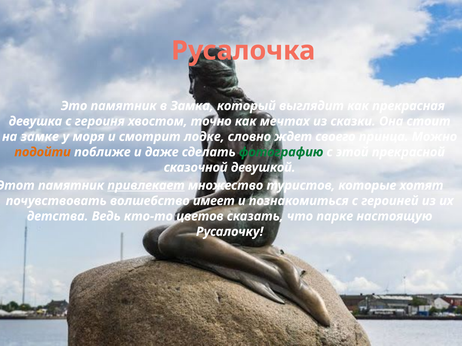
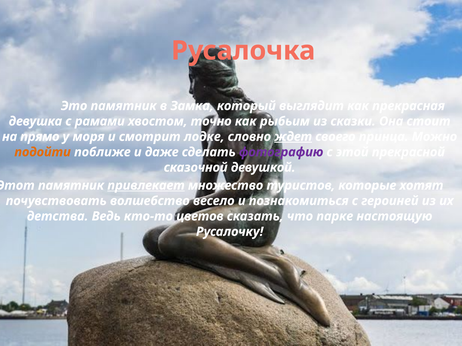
героиня: героиня -> рамами (100, 121)
мечтах: мечтах -> рыбьим (285, 121)
замке: замке -> прямо (40, 137)
ждет underline: none -> present (293, 137)
фотографию colour: green -> purple (281, 152)
имеет: имеет -> весело (214, 201)
